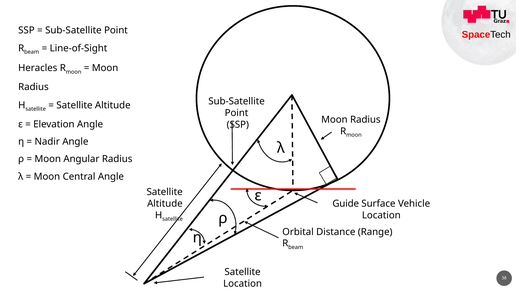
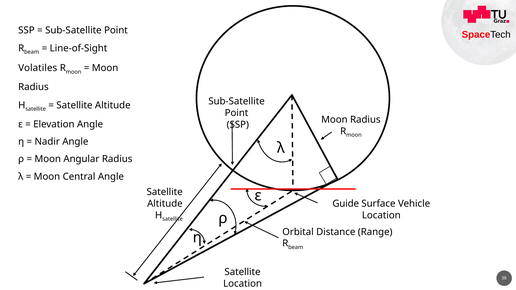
Heracles: Heracles -> Volatiles (38, 68)
